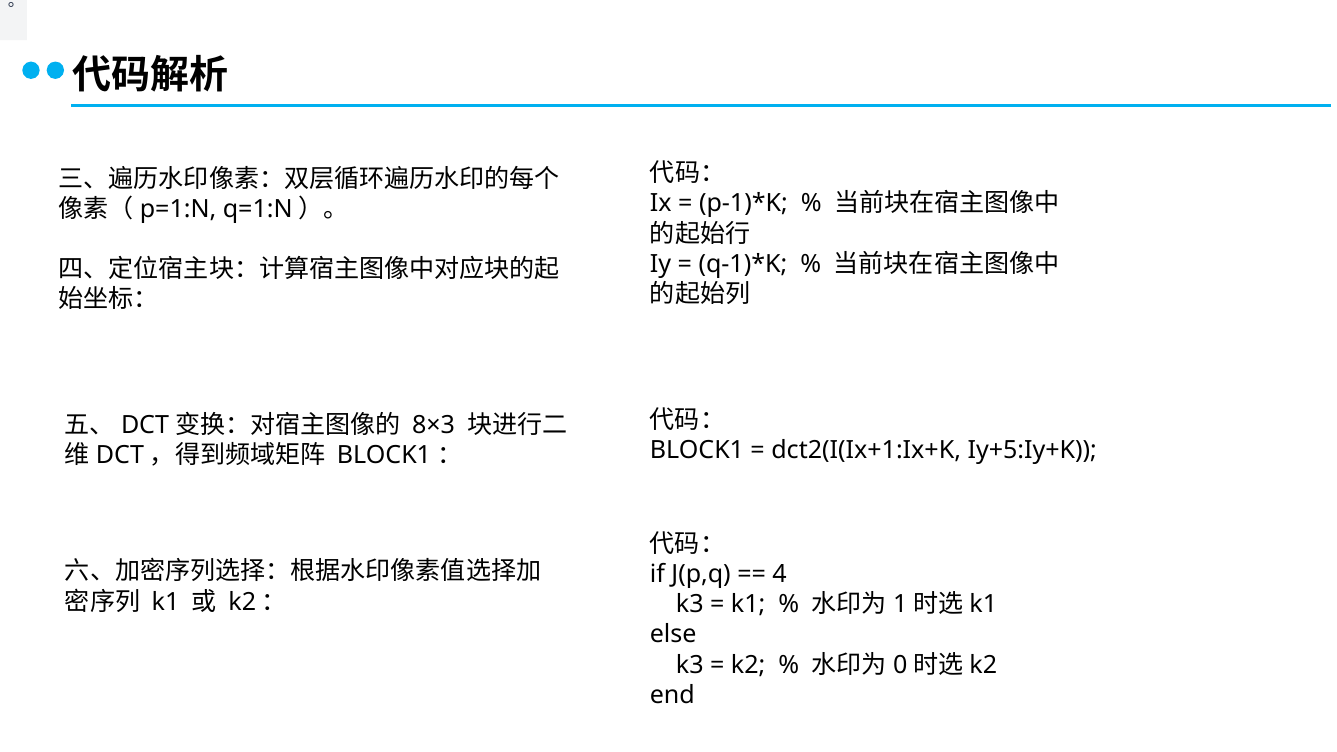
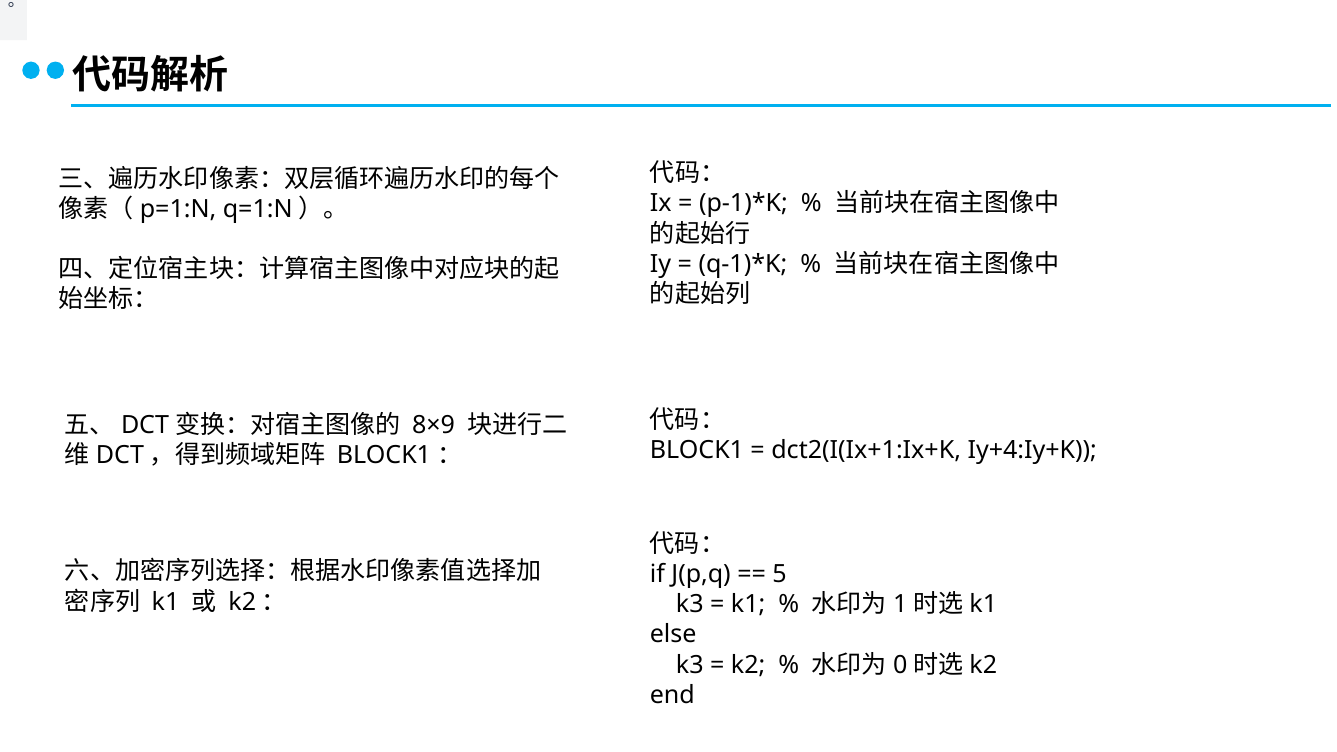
8×3: 8×3 -> 8×9 (434, 426)
Iy+5:Iy+K: Iy+5:Iy+K -> Iy+4:Iy+K (1032, 450)
4: 4 -> 5 (780, 575)
